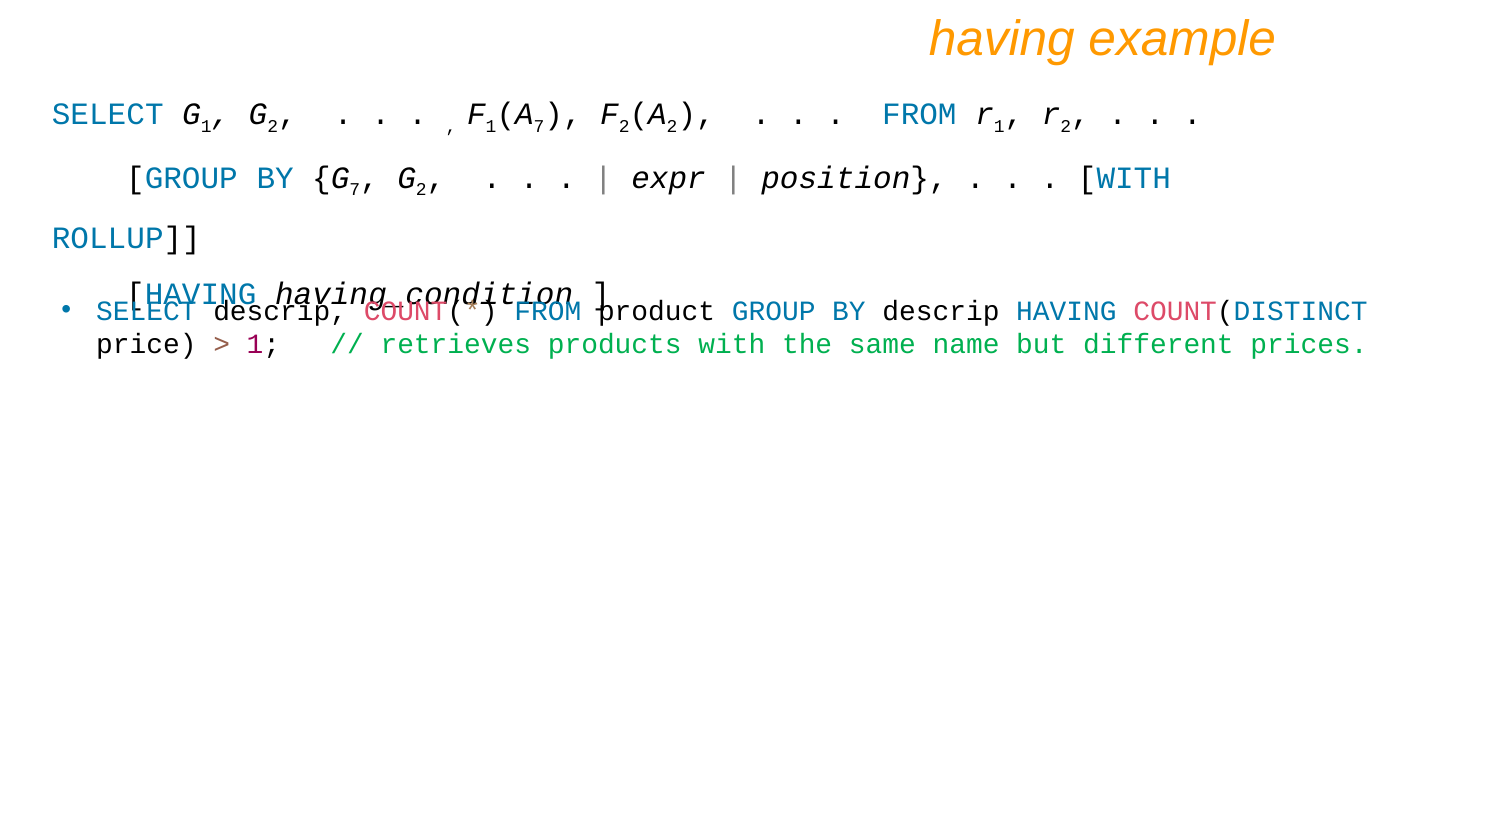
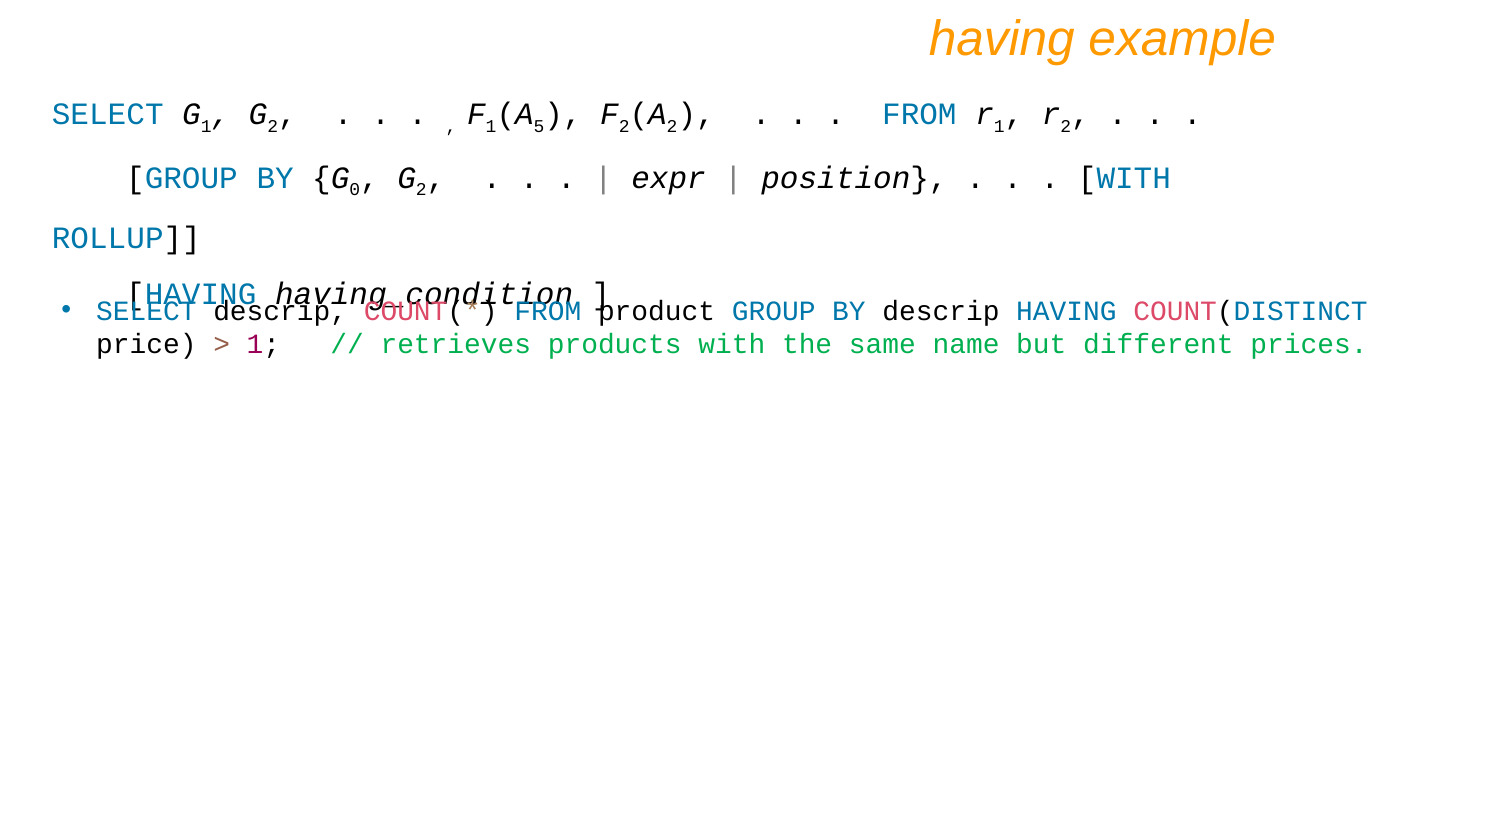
7: 7 -> 5 (539, 126)
7: 7 -> 0 (355, 190)
